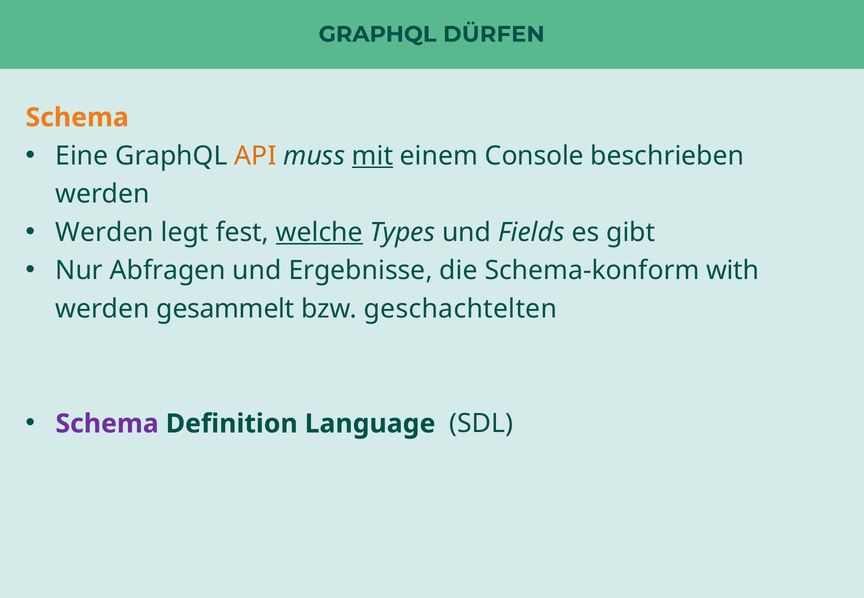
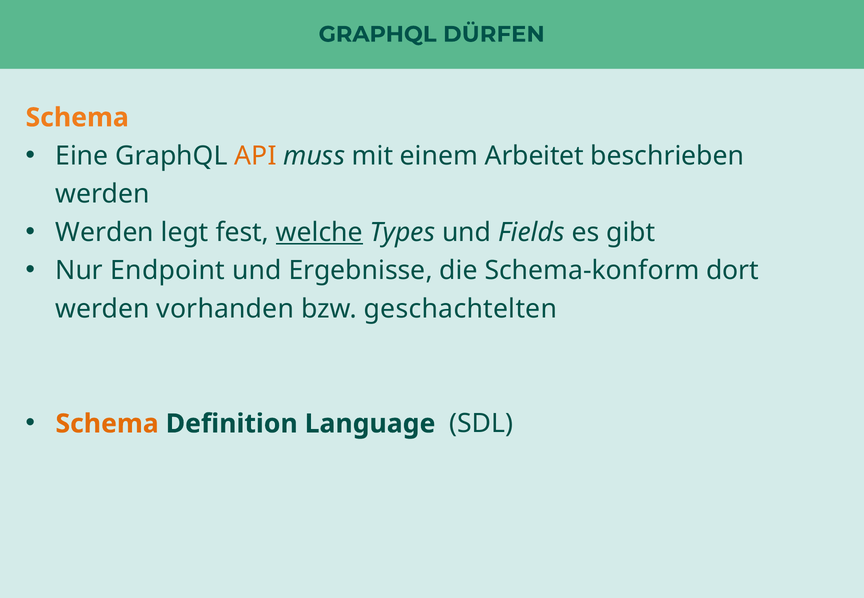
mit underline: present -> none (372, 156)
Console: Console -> Arbeitet (534, 156)
Abfragen: Abfragen -> Endpoint (168, 271)
with: with -> dort (733, 271)
gesammelt: gesammelt -> vorhanden (225, 309)
Schema colour: purple -> orange (107, 424)
